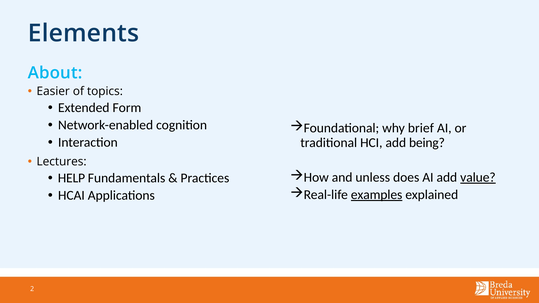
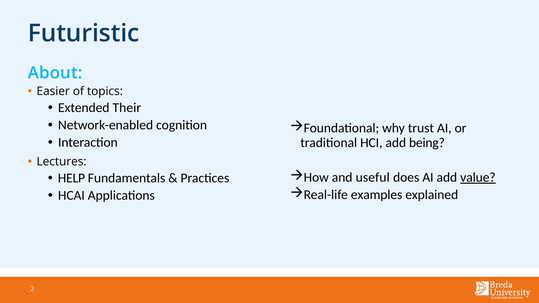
Elements: Elements -> Futuristic (84, 33)
Form: Form -> Their (127, 108)
brief: brief -> trust (421, 128)
unless: unless -> useful (373, 177)
examples underline: present -> none (377, 195)
